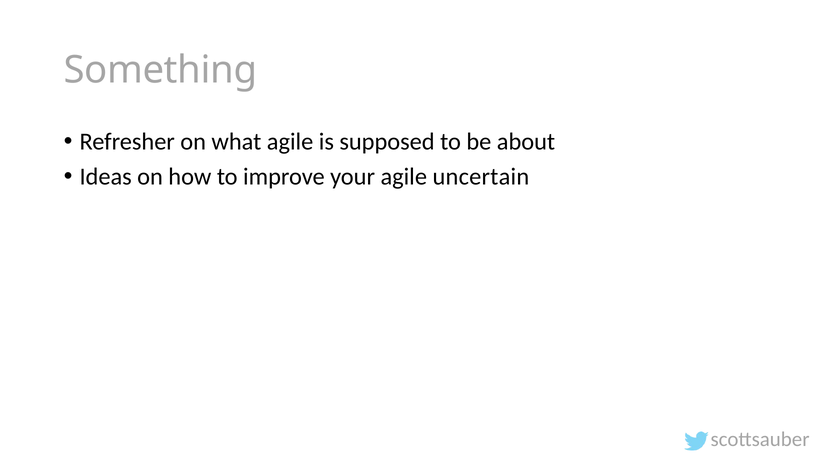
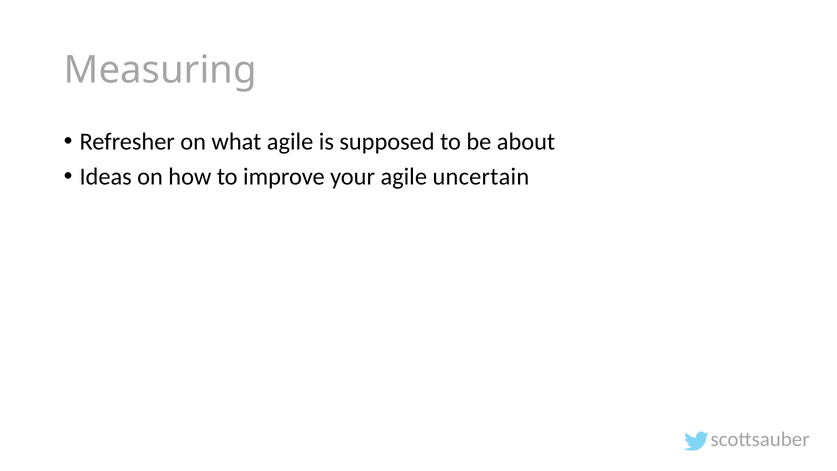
Something: Something -> Measuring (160, 70)
